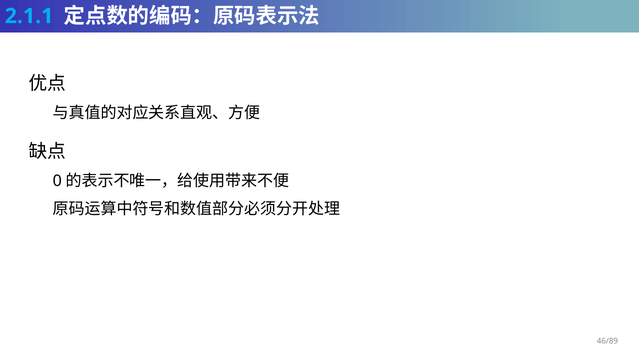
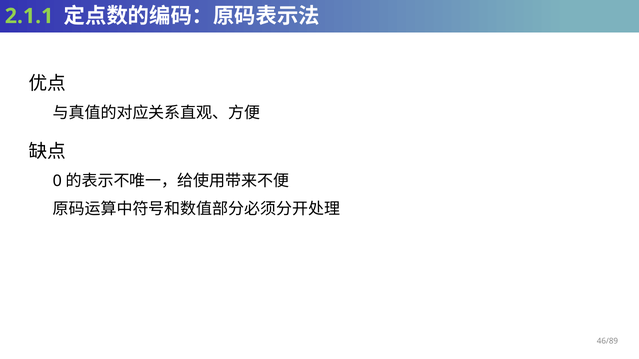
2.1.1 colour: light blue -> light green (29, 16)
